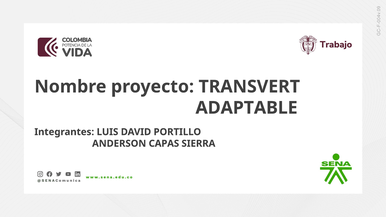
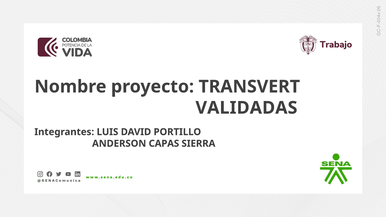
ADAPTABLE: ADAPTABLE -> VALIDADAS (246, 108)
